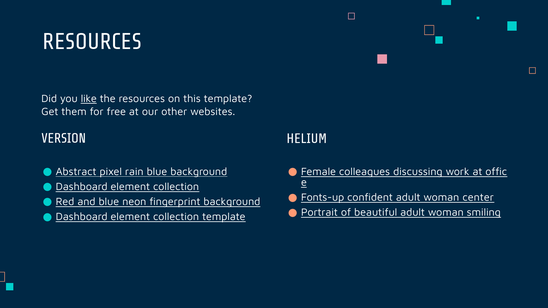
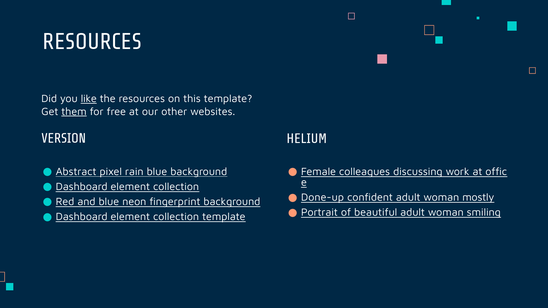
them underline: none -> present (74, 112)
Fonts-up: Fonts-up -> Done-up (322, 198)
center: center -> mostly (478, 198)
